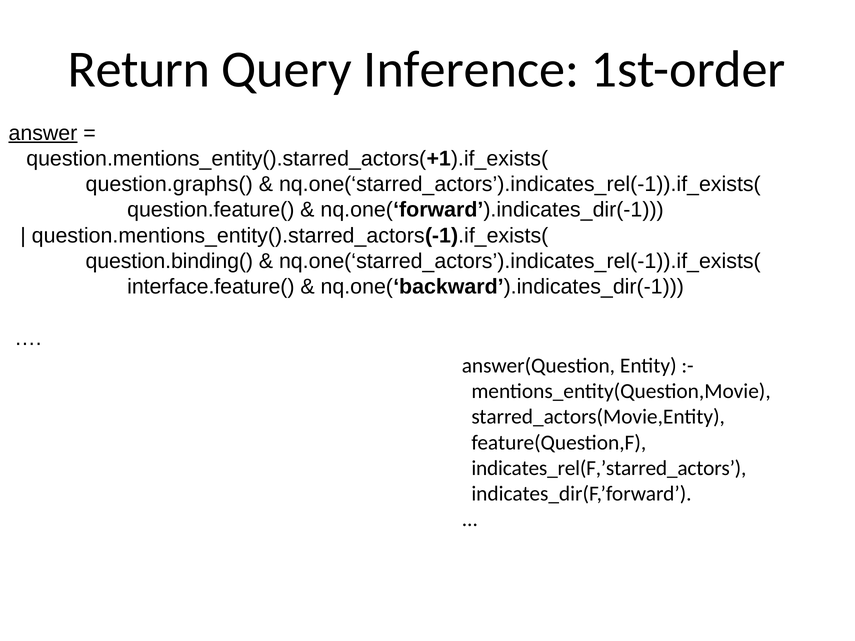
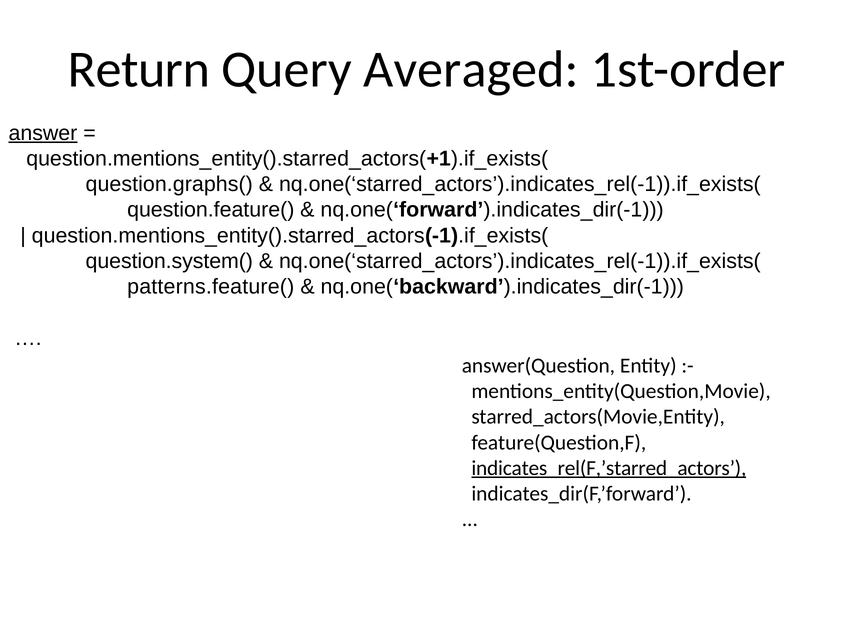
Inference: Inference -> Averaged (471, 70)
question.binding(: question.binding( -> question.system( (169, 261)
interface.feature(: interface.feature( -> patterns.feature( (211, 287)
indicates_rel(F,’starred_actors underline: none -> present (609, 468)
